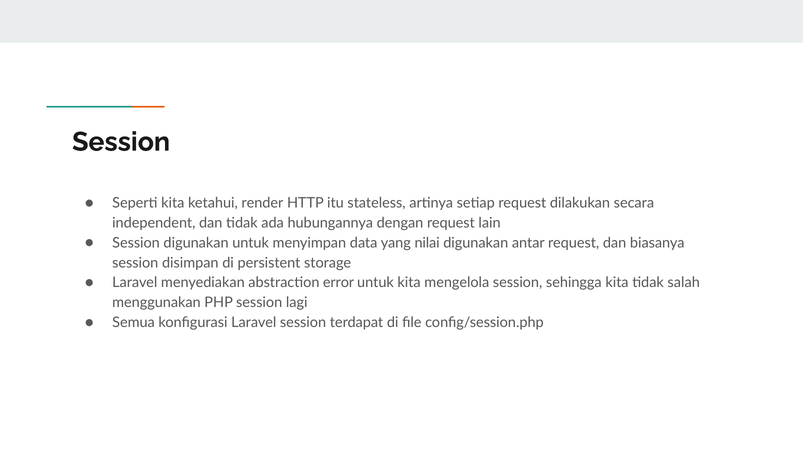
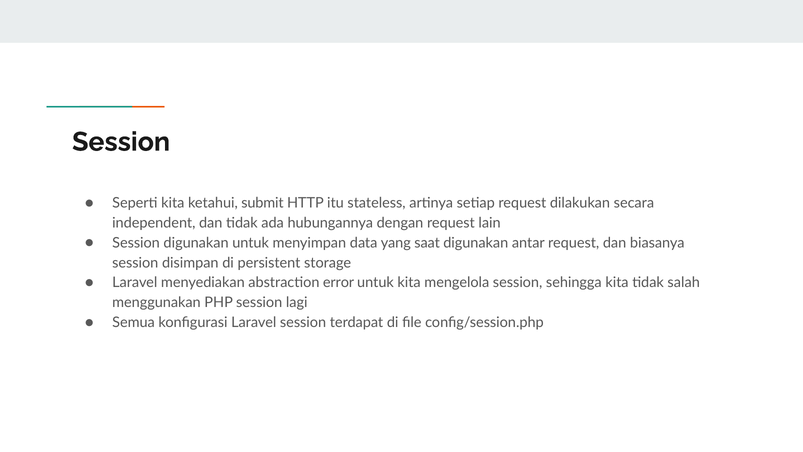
render: render -> submit (262, 203)
nilai: nilai -> saat (427, 243)
